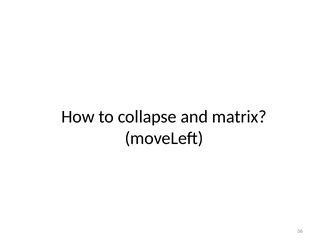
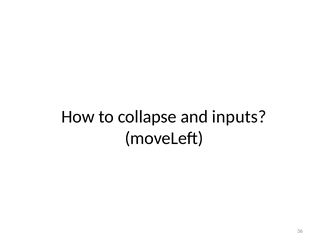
matrix: matrix -> inputs (239, 117)
